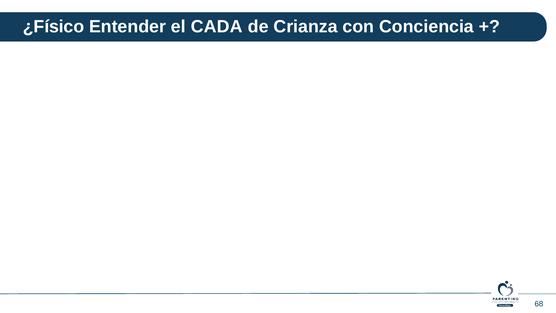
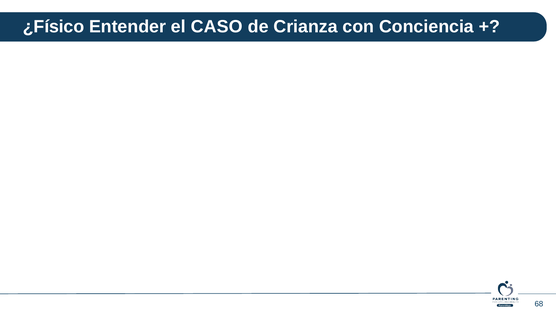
CADA: CADA -> CASO (217, 27)
